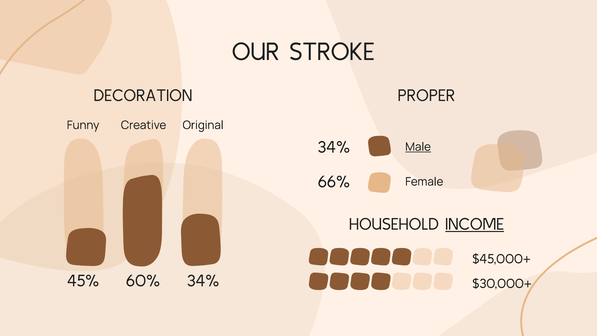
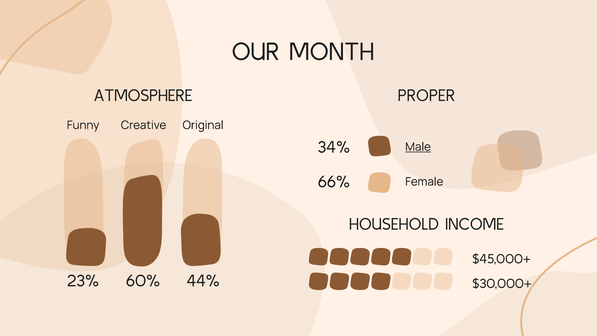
STROKE: STROKE -> MONTH (332, 52)
DECORATION: DECORATION -> ATMOSPHERE (143, 96)
INCOME underline: present -> none (475, 224)
45%: 45% -> 23% (83, 281)
60% 34%: 34% -> 44% (203, 281)
